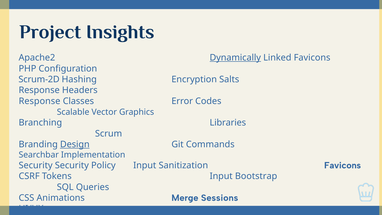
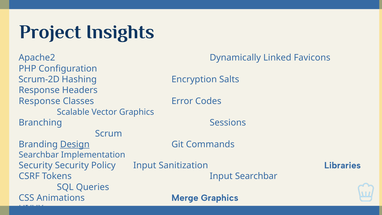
Dynamically underline: present -> none (235, 58)
Libraries: Libraries -> Sessions (228, 123)
Sanitization Favicons: Favicons -> Libraries (343, 165)
Input Bootstrap: Bootstrap -> Searchbar (256, 176)
Merge Sessions: Sessions -> Graphics (220, 198)
